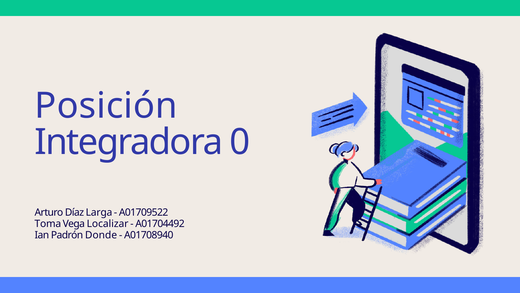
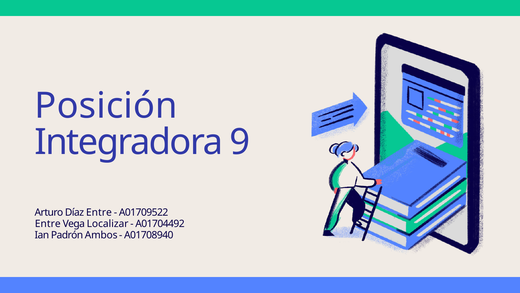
0: 0 -> 9 (240, 142)
Díaz Larga: Larga -> Entre (99, 212)
Toma: Toma -> Entre (48, 223)
Donde: Donde -> Ambos (101, 235)
